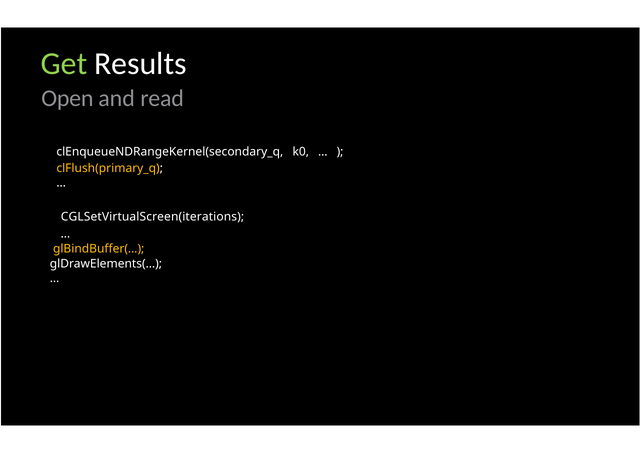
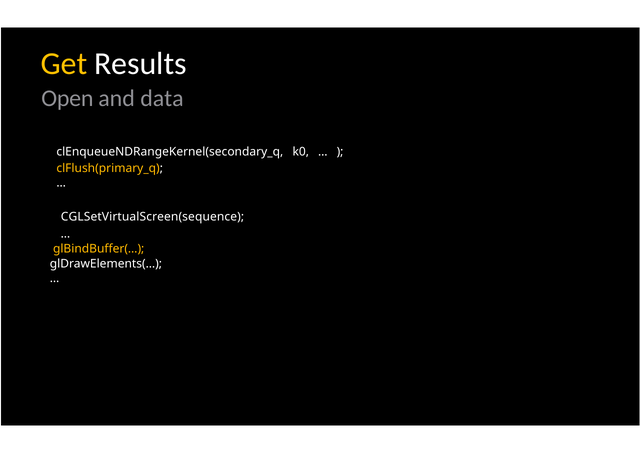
Get colour: light green -> yellow (64, 64)
read: read -> data (162, 98)
CGLSetVirtualScreen(iterations: CGLSetVirtualScreen(iterations -> CGLSetVirtualScreen(sequence (153, 217)
